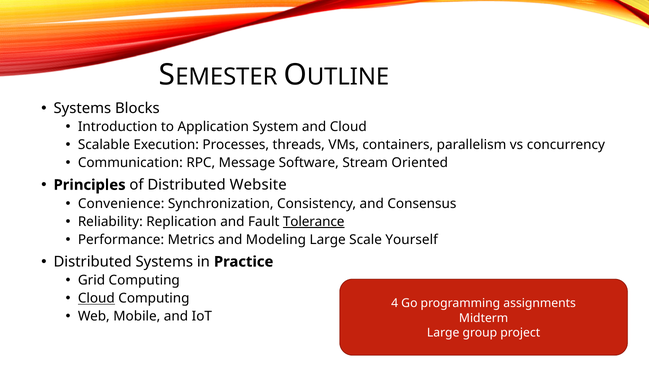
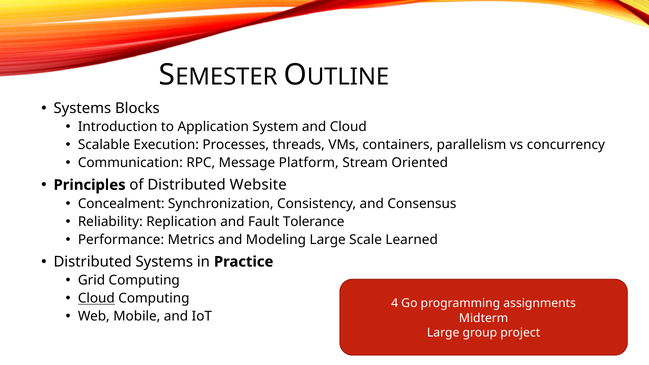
Software: Software -> Platform (309, 163)
Convenience: Convenience -> Concealment (121, 204)
Tolerance underline: present -> none (314, 222)
Yourself: Yourself -> Learned (412, 240)
